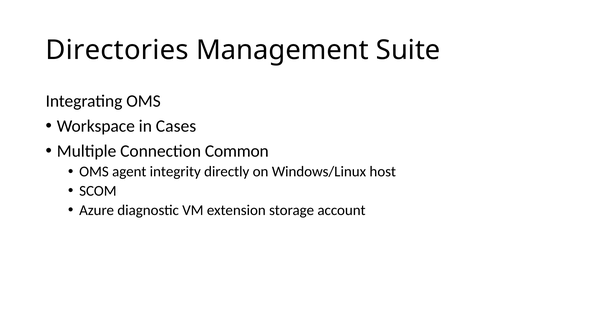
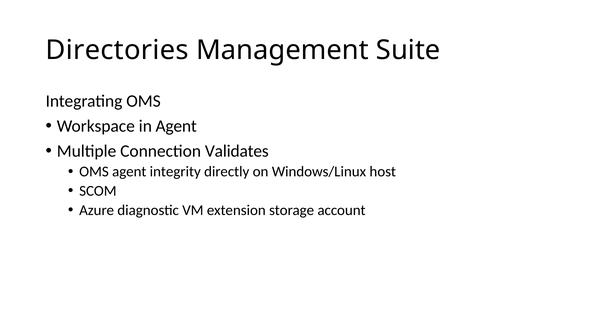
in Cases: Cases -> Agent (176, 126)
Common: Common -> Validates (237, 151)
